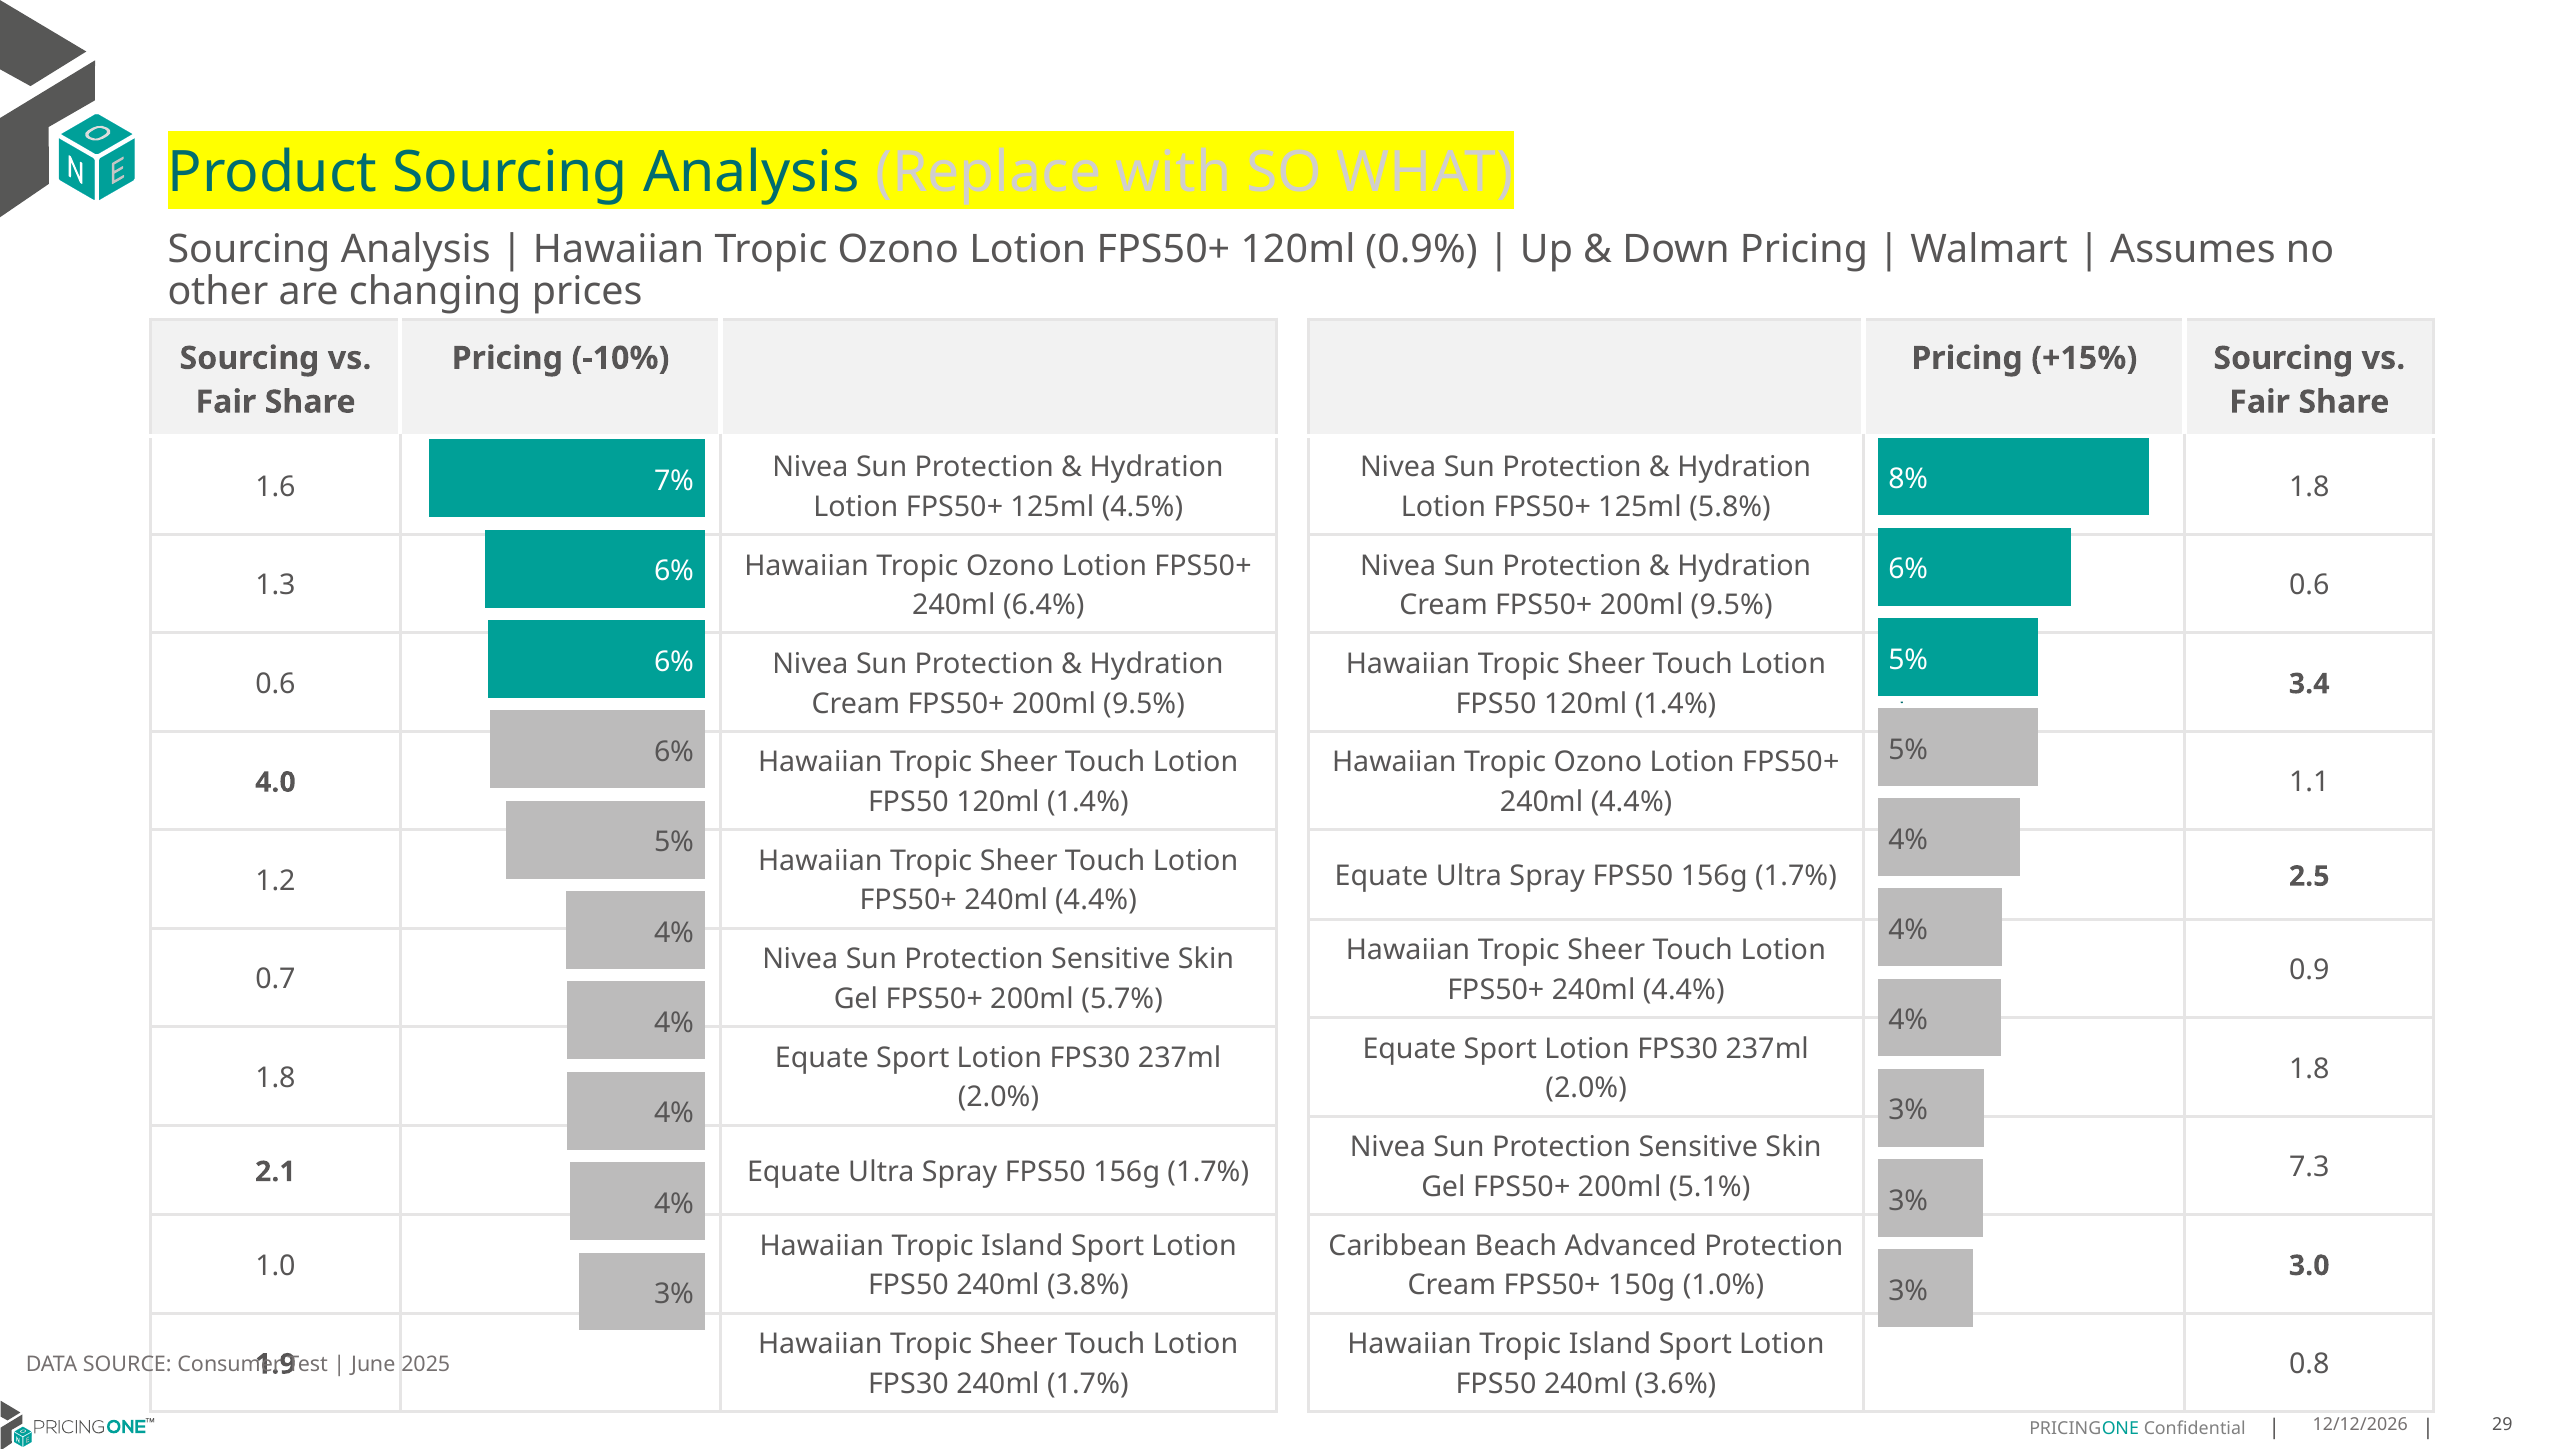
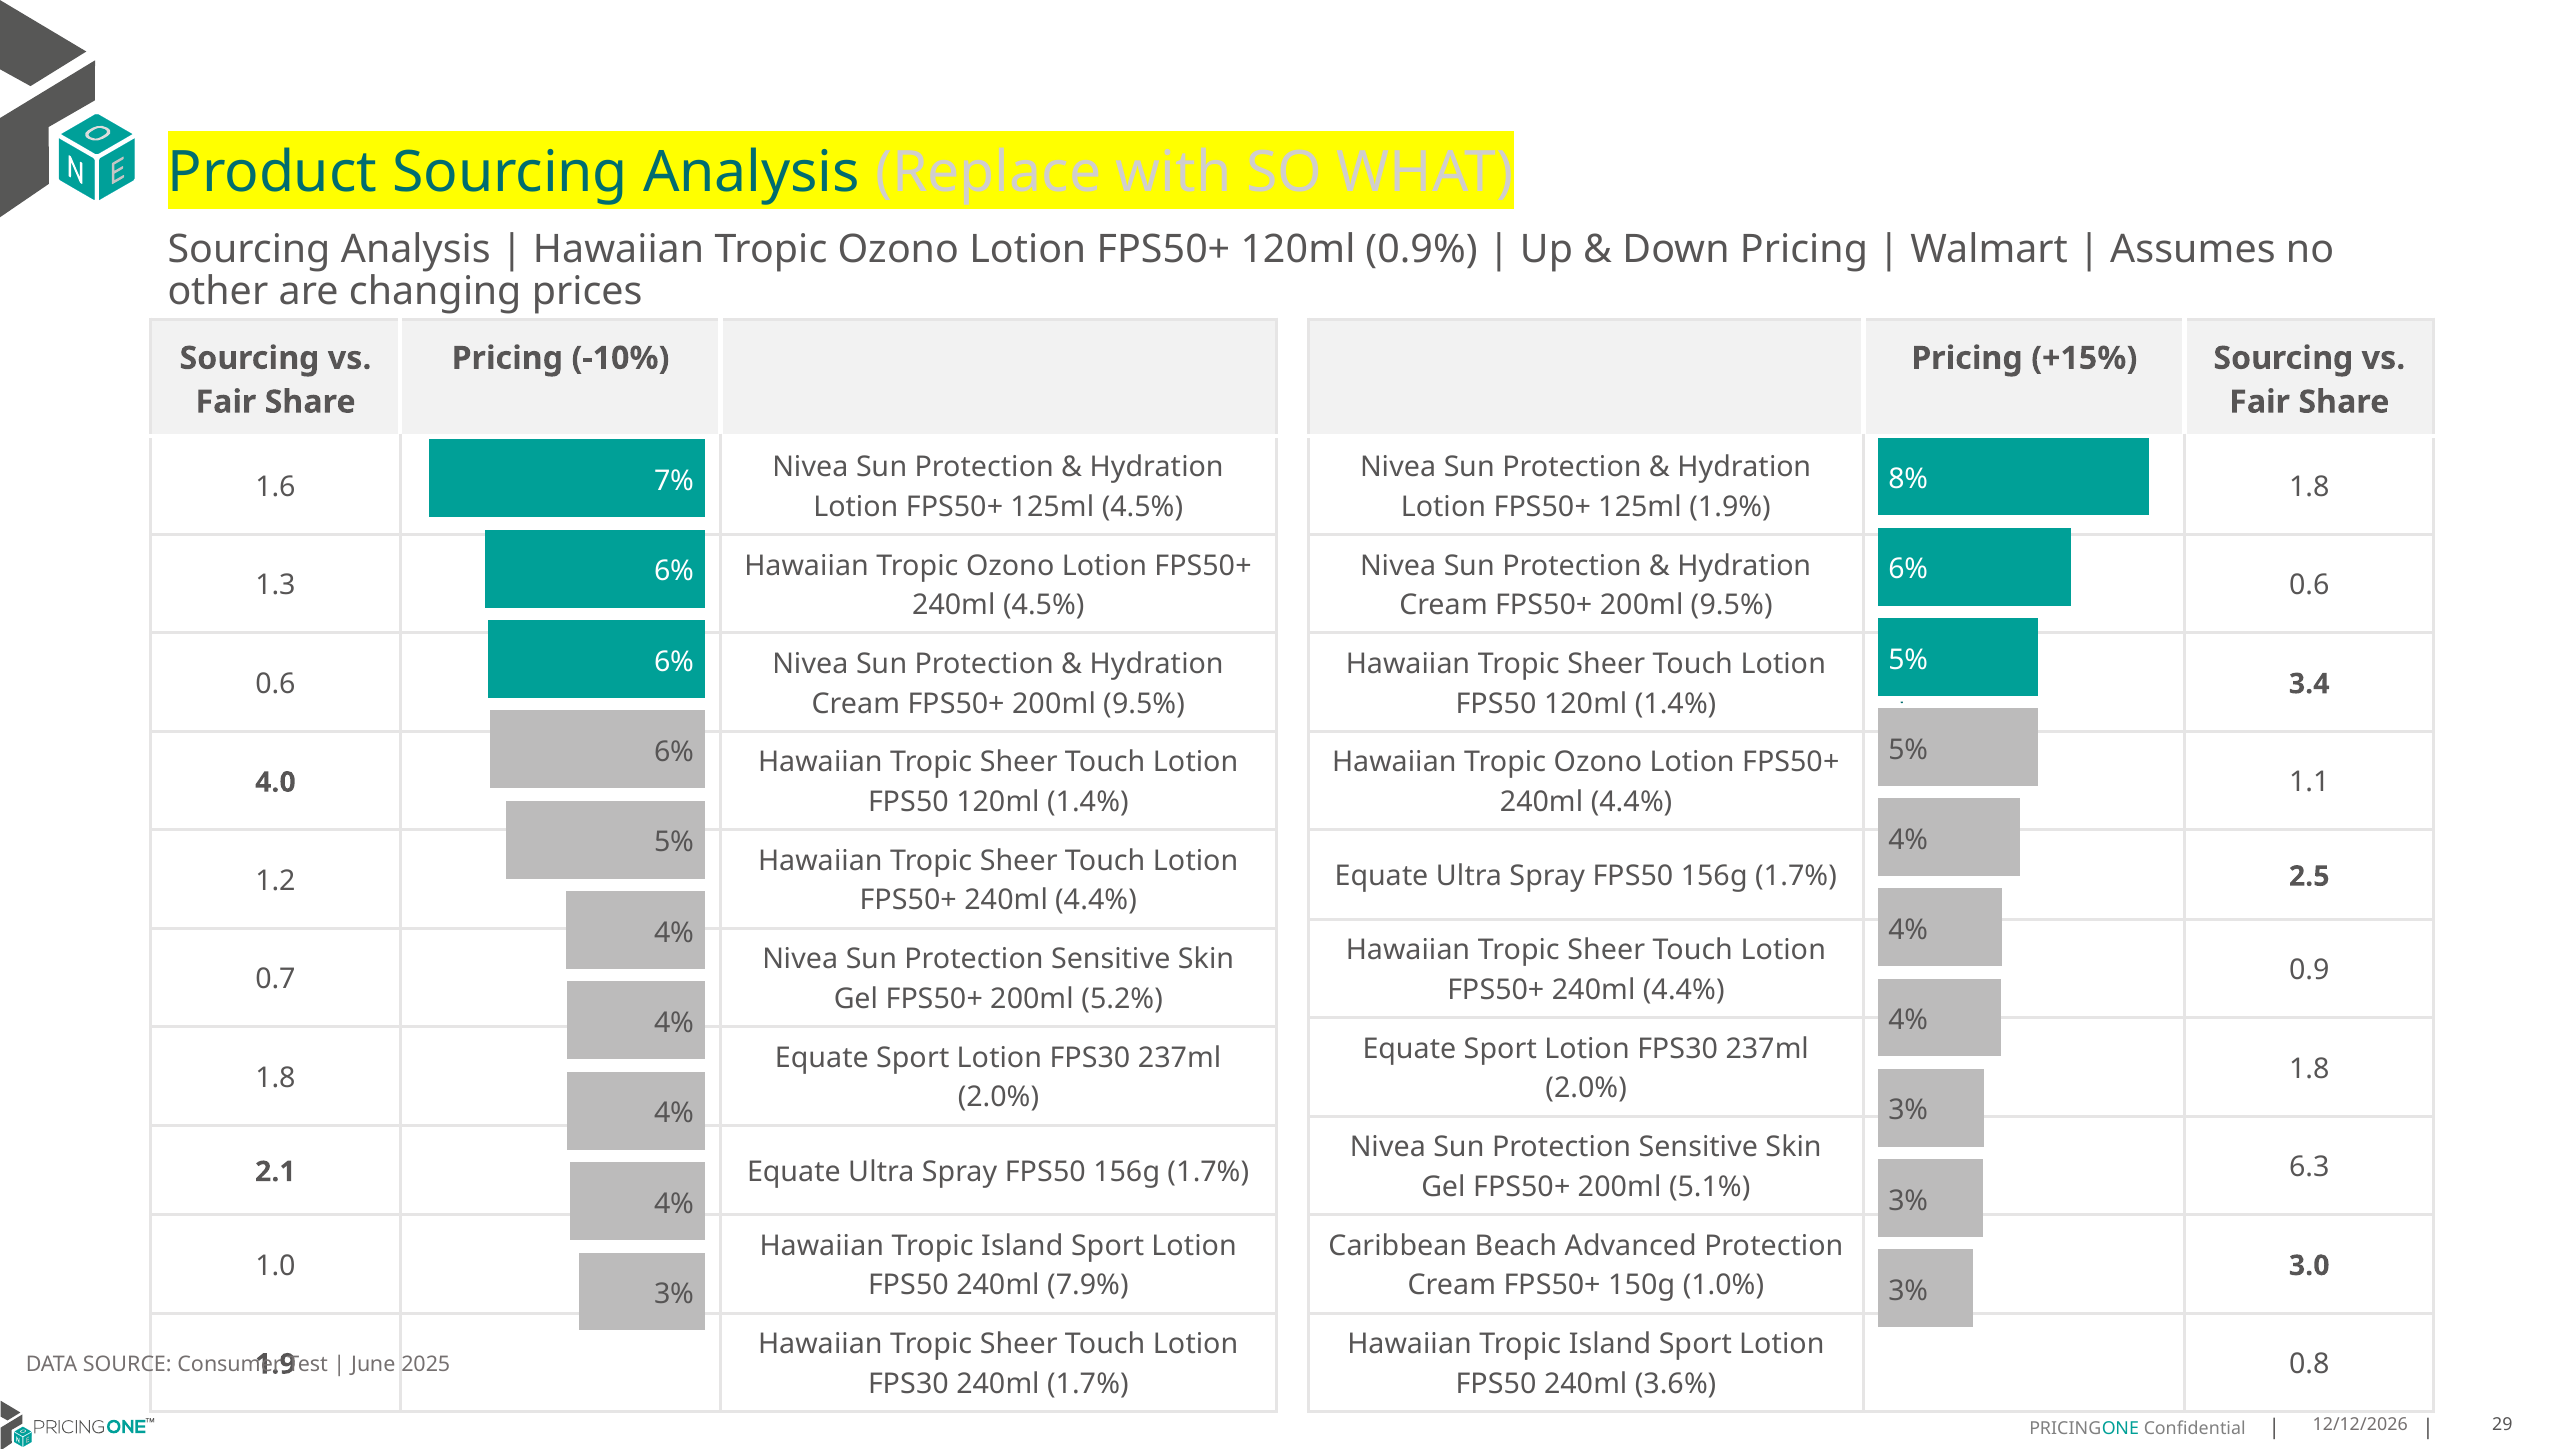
5.8%: 5.8% -> 1.9% (1730, 507)
240ml 6.4%: 6.4% -> 4.5% (1044, 605)
5.7%: 5.7% -> 5.2% (1122, 999)
7.3: 7.3 -> 6.3 (2309, 1167)
3.8%: 3.8% -> 7.9% (1088, 1285)
